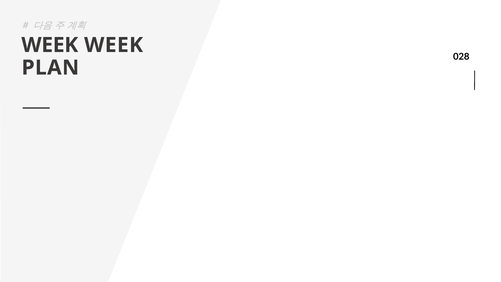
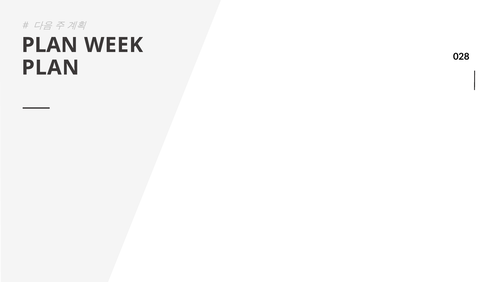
WEEK: WEEK -> PLAN (50, 45)
